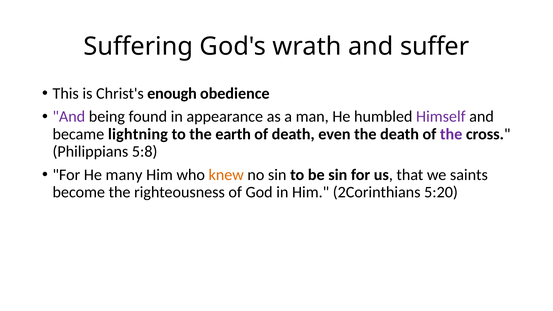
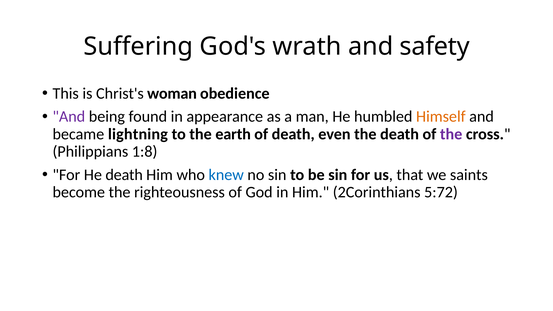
suffer: suffer -> safety (435, 46)
enough: enough -> woman (172, 93)
Himself colour: purple -> orange (441, 117)
5:8: 5:8 -> 1:8 (145, 152)
He many: many -> death (124, 175)
knew colour: orange -> blue (226, 175)
5:20: 5:20 -> 5:72 (441, 192)
